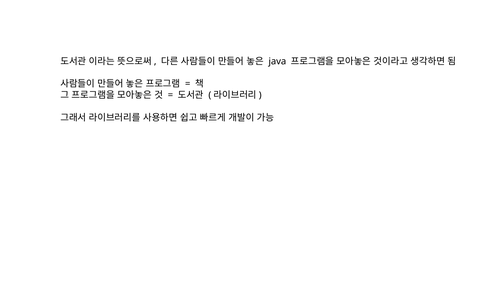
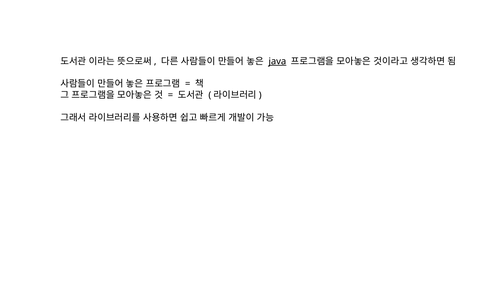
java underline: none -> present (277, 61)
